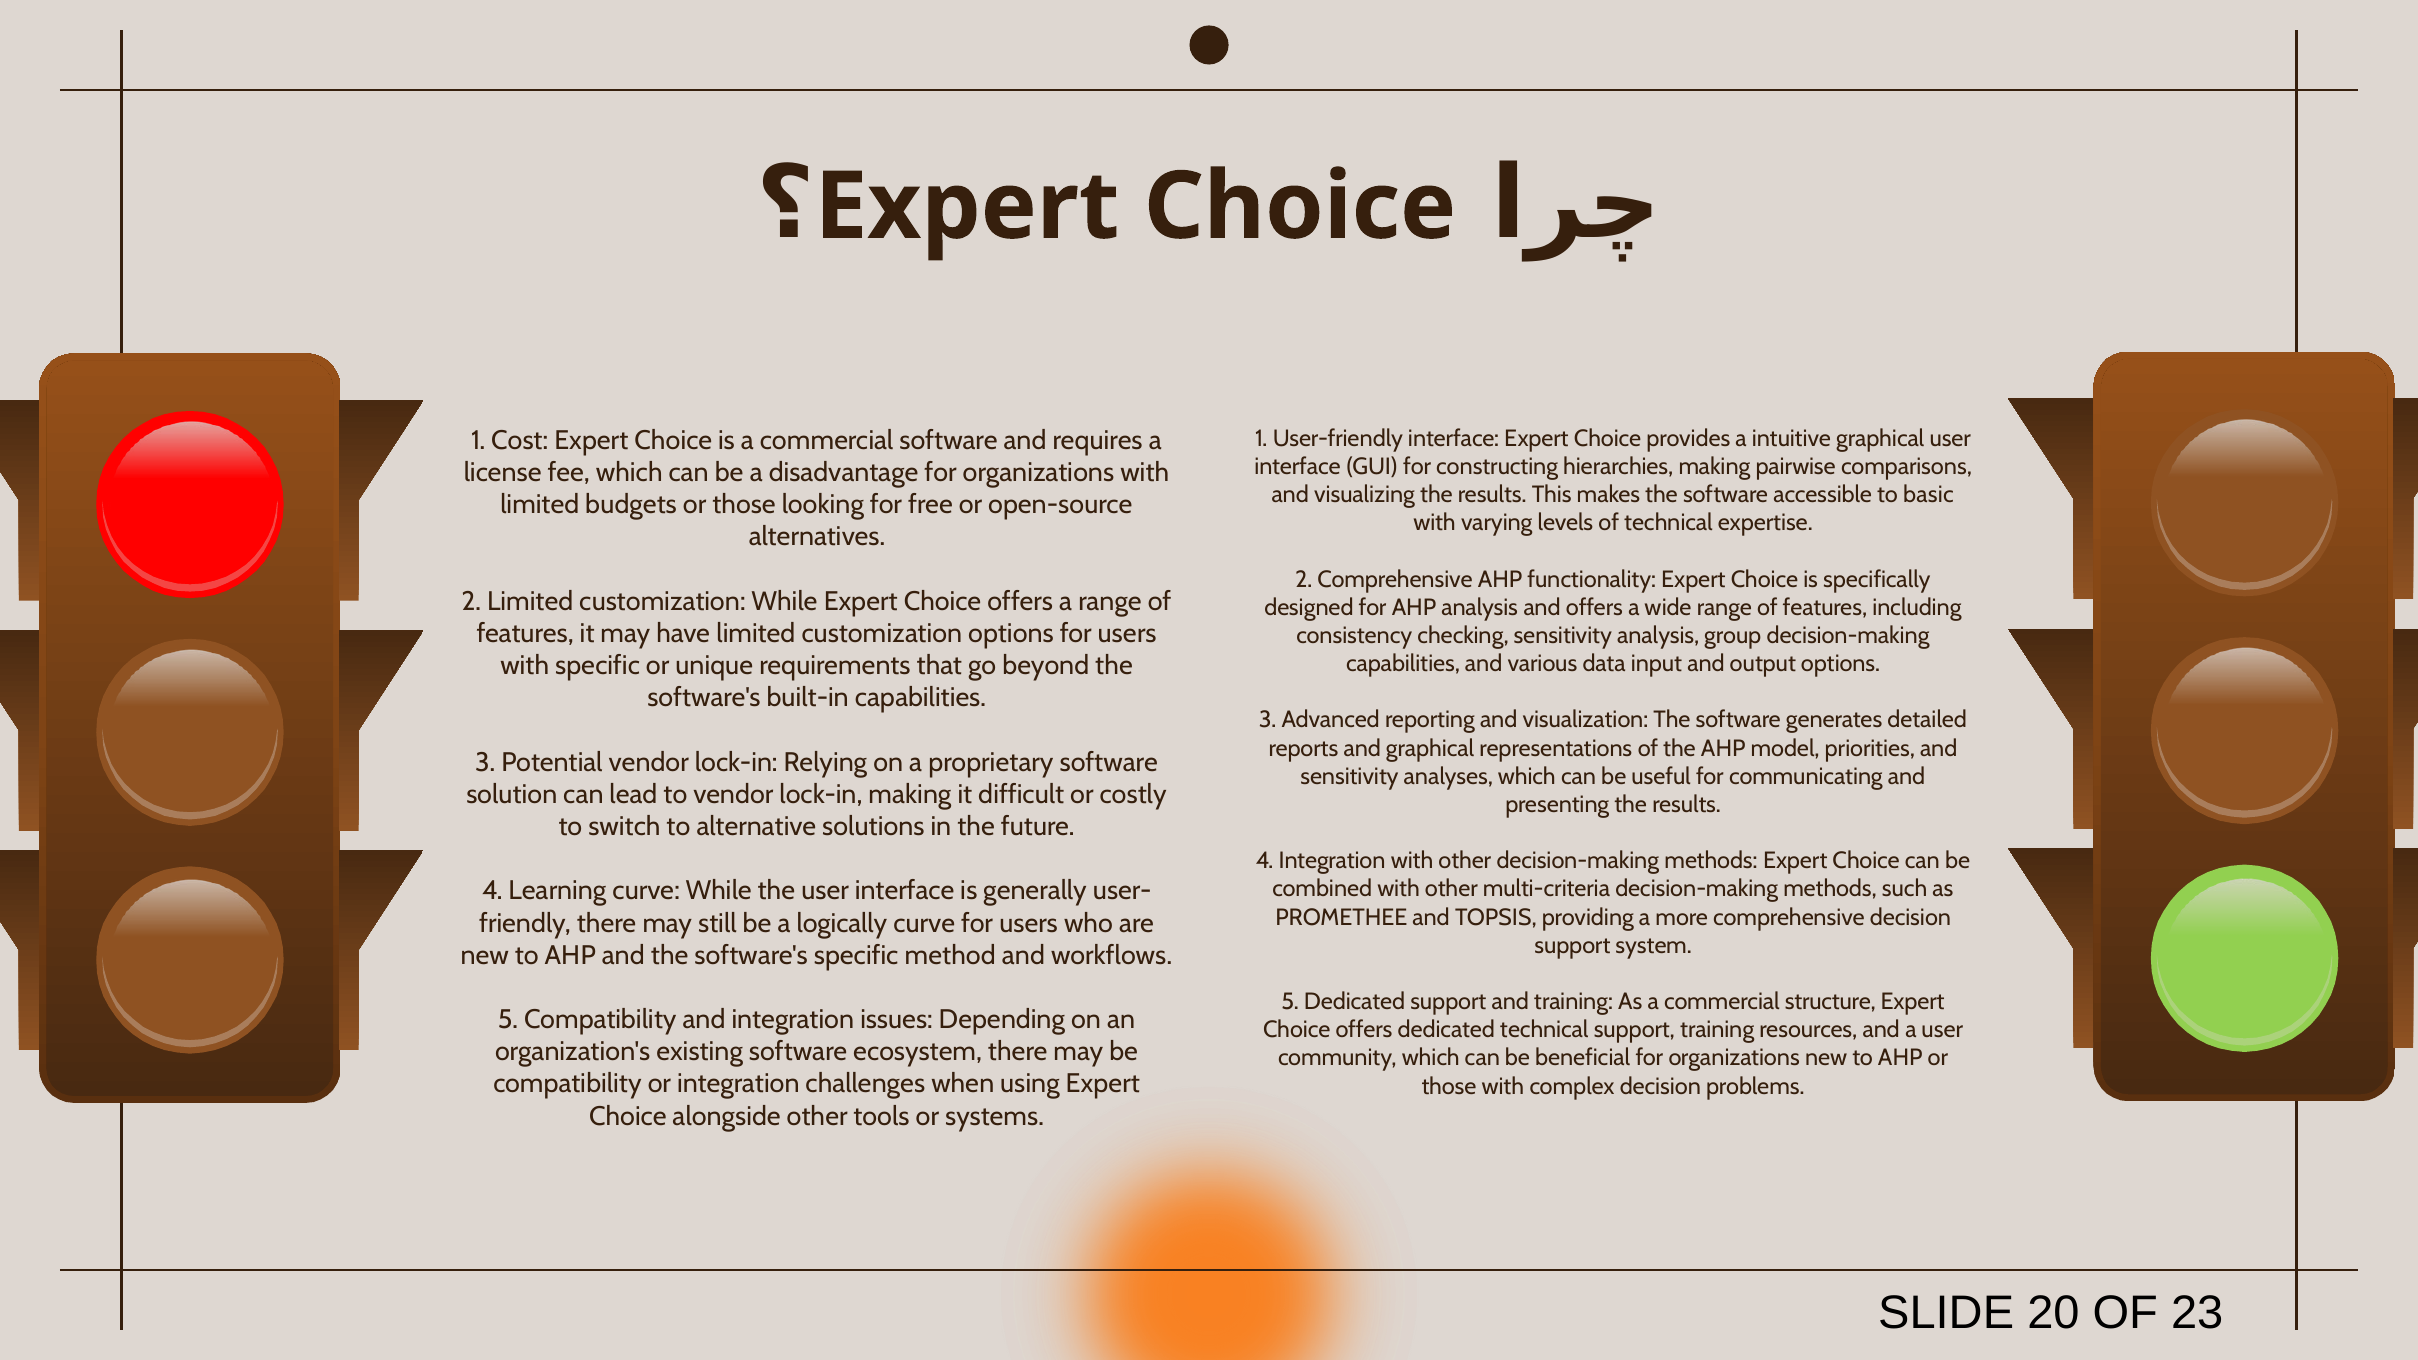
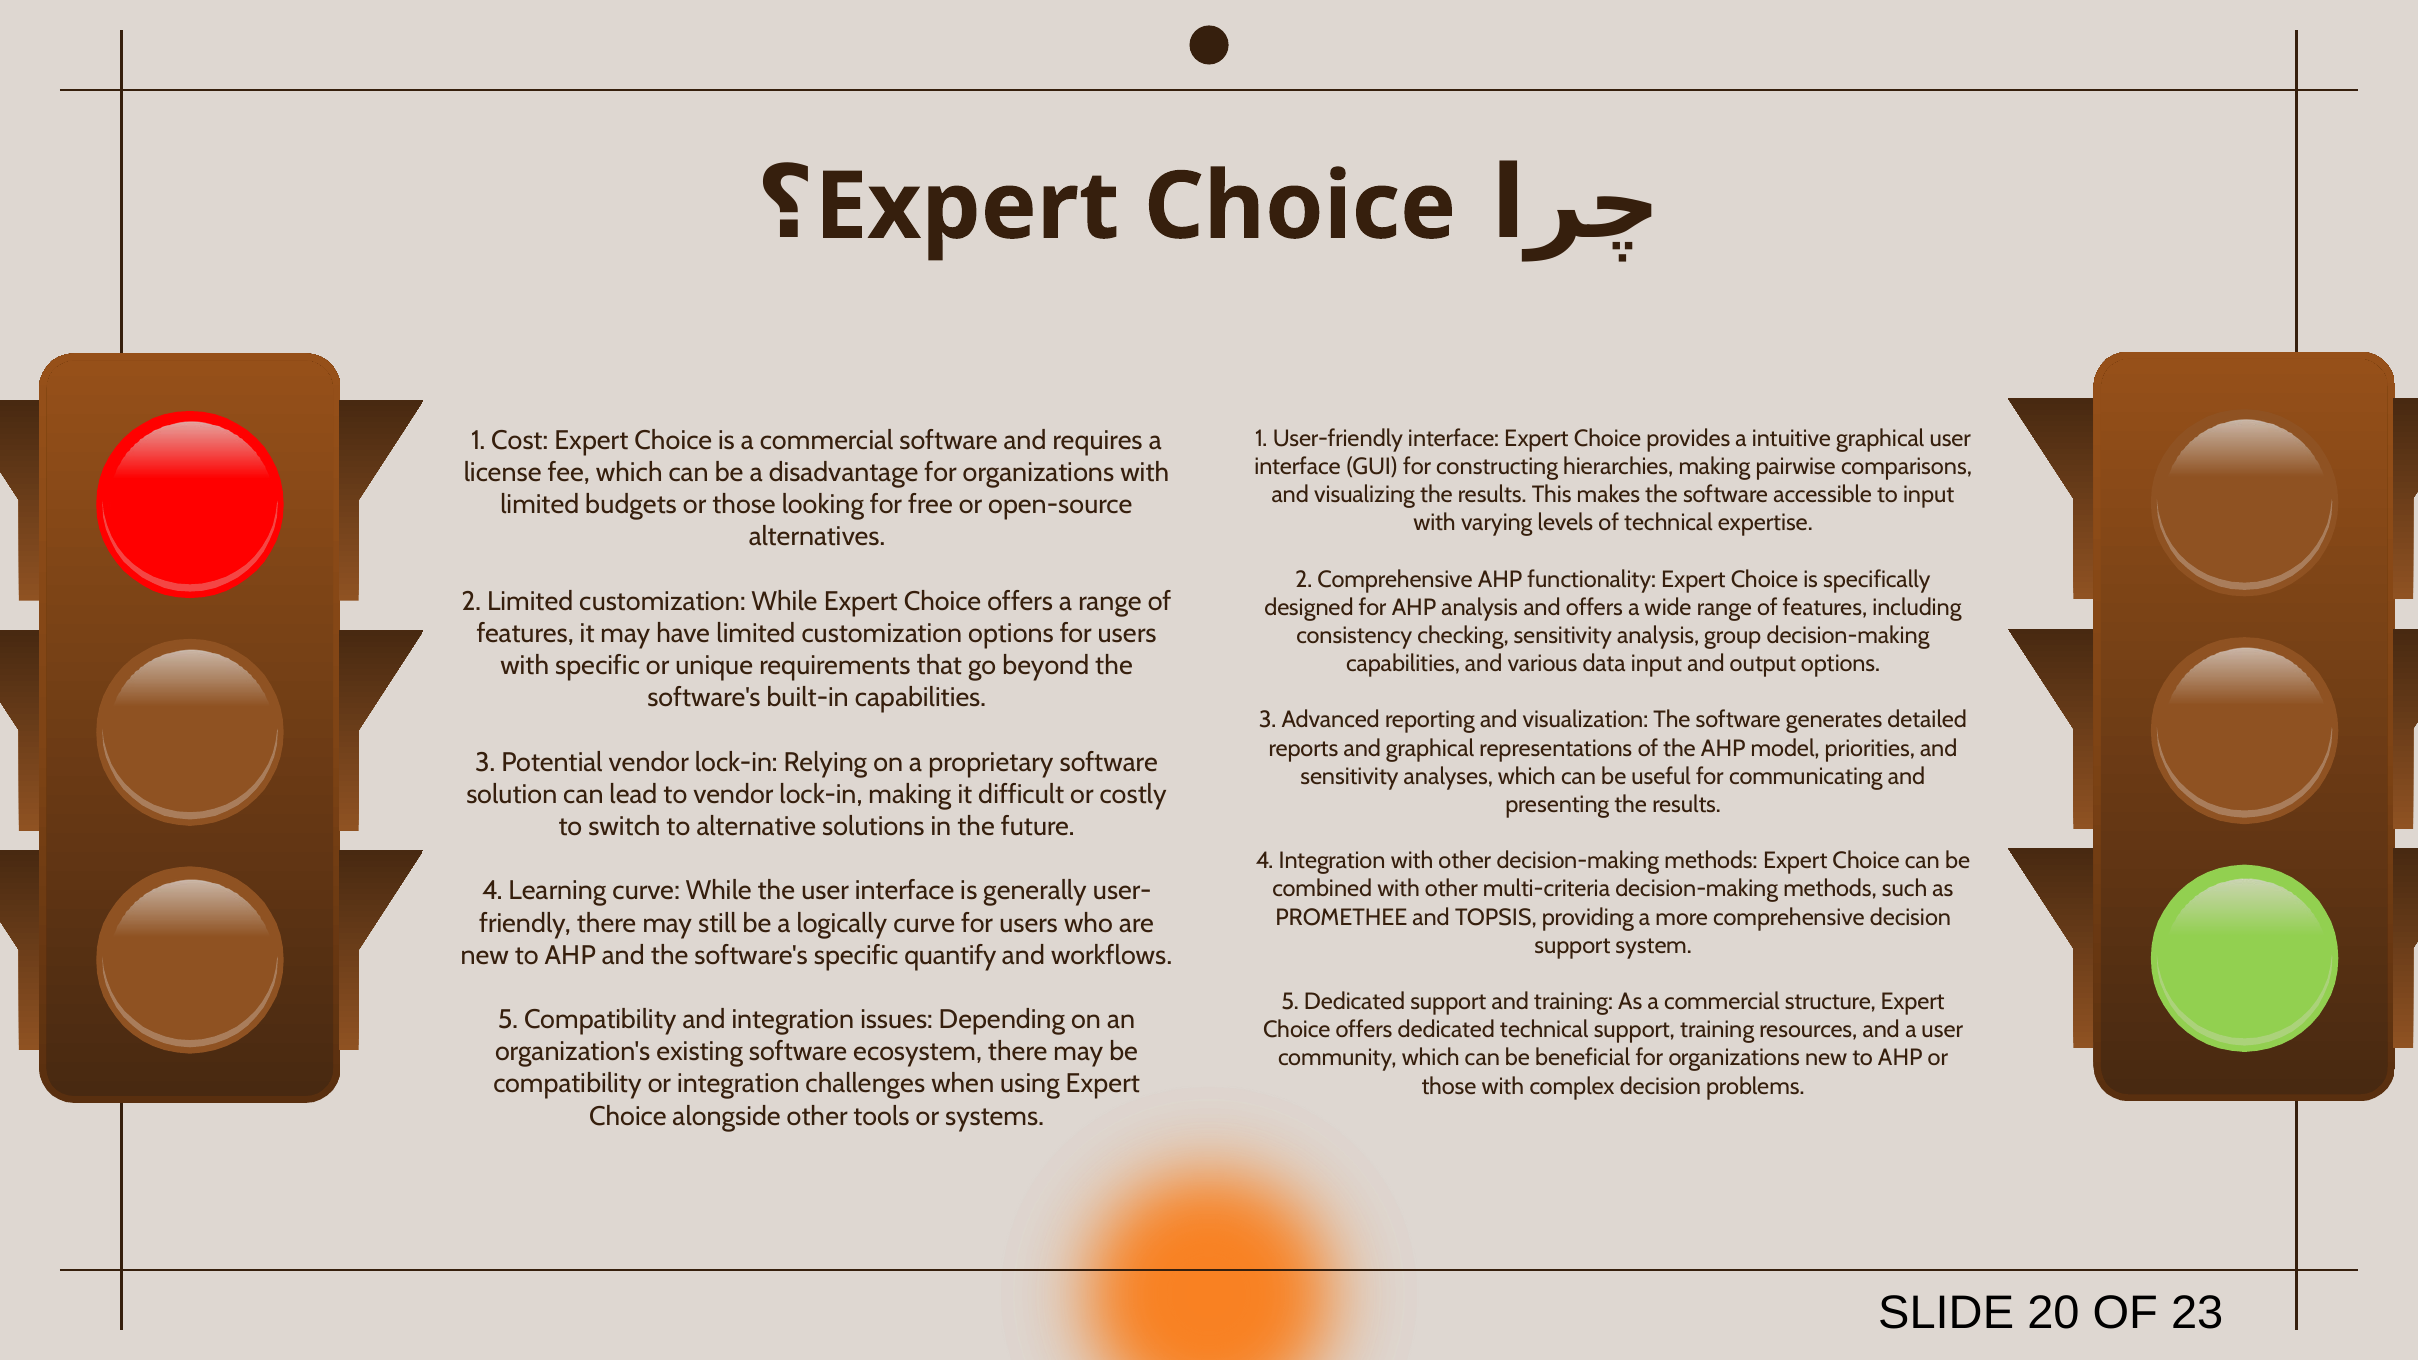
to basic: basic -> input (1929, 495)
method: method -> quantify (950, 955)
